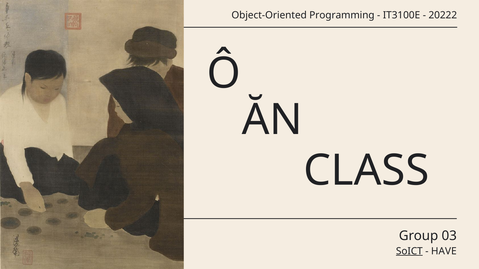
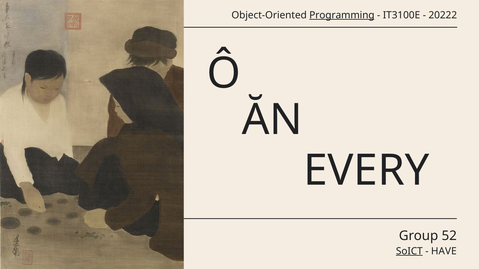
Programming underline: none -> present (342, 15)
CLASS: CLASS -> EVERY (366, 171)
03: 03 -> 52 (449, 236)
